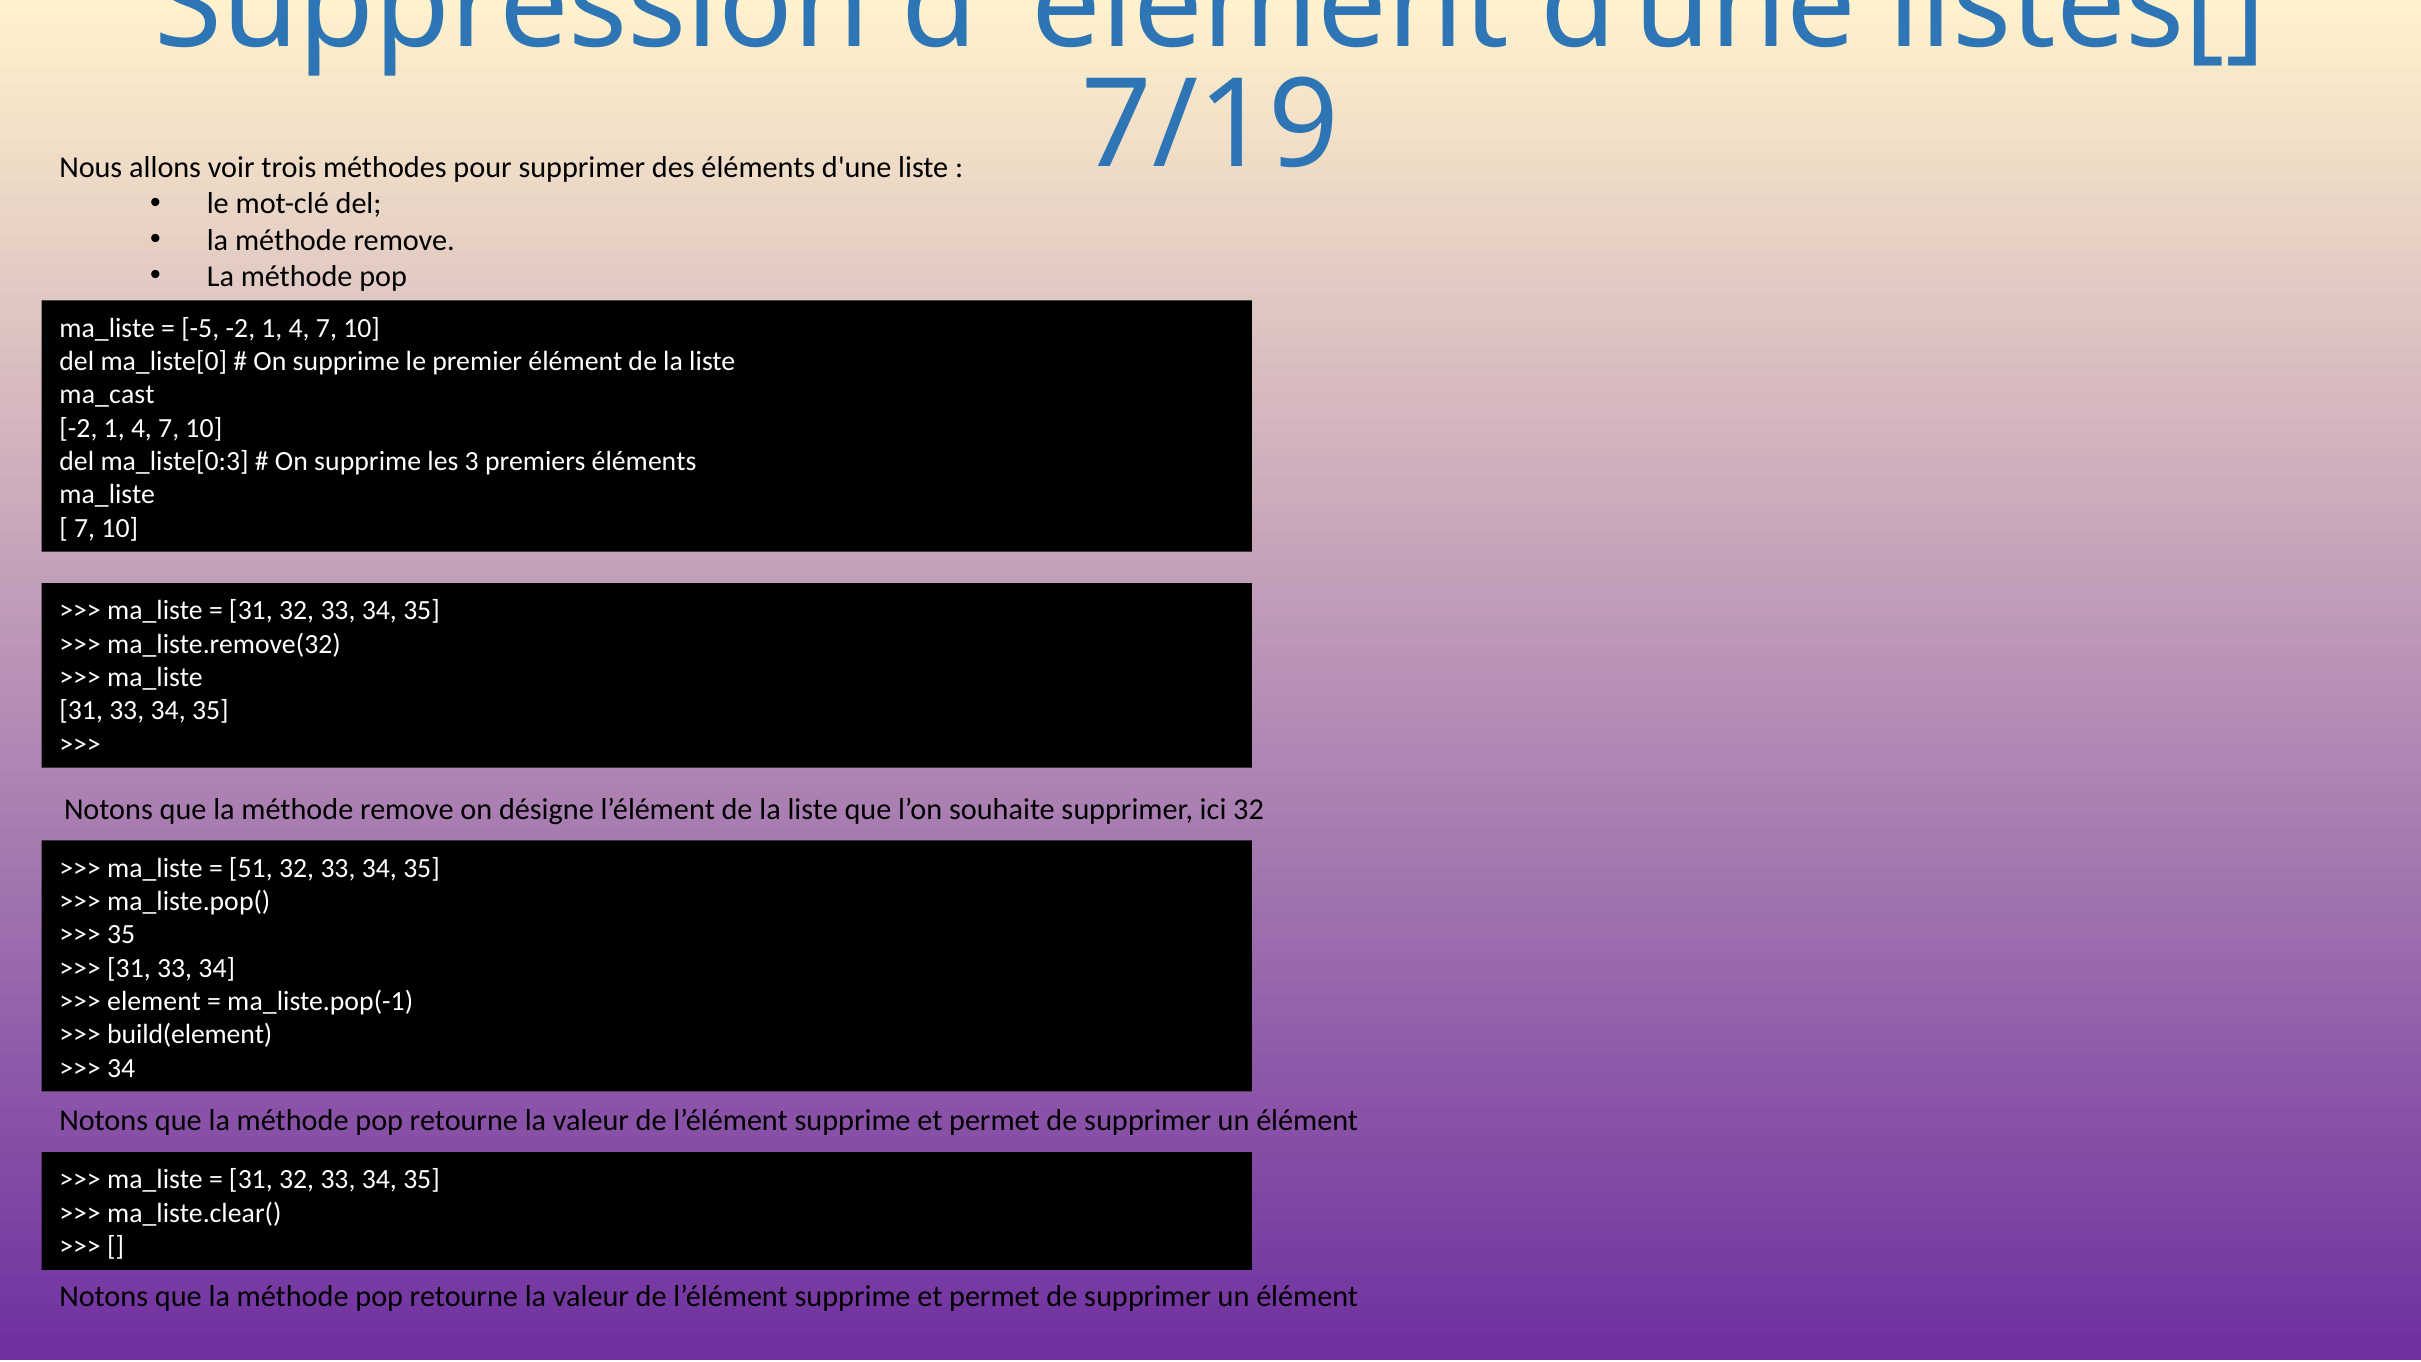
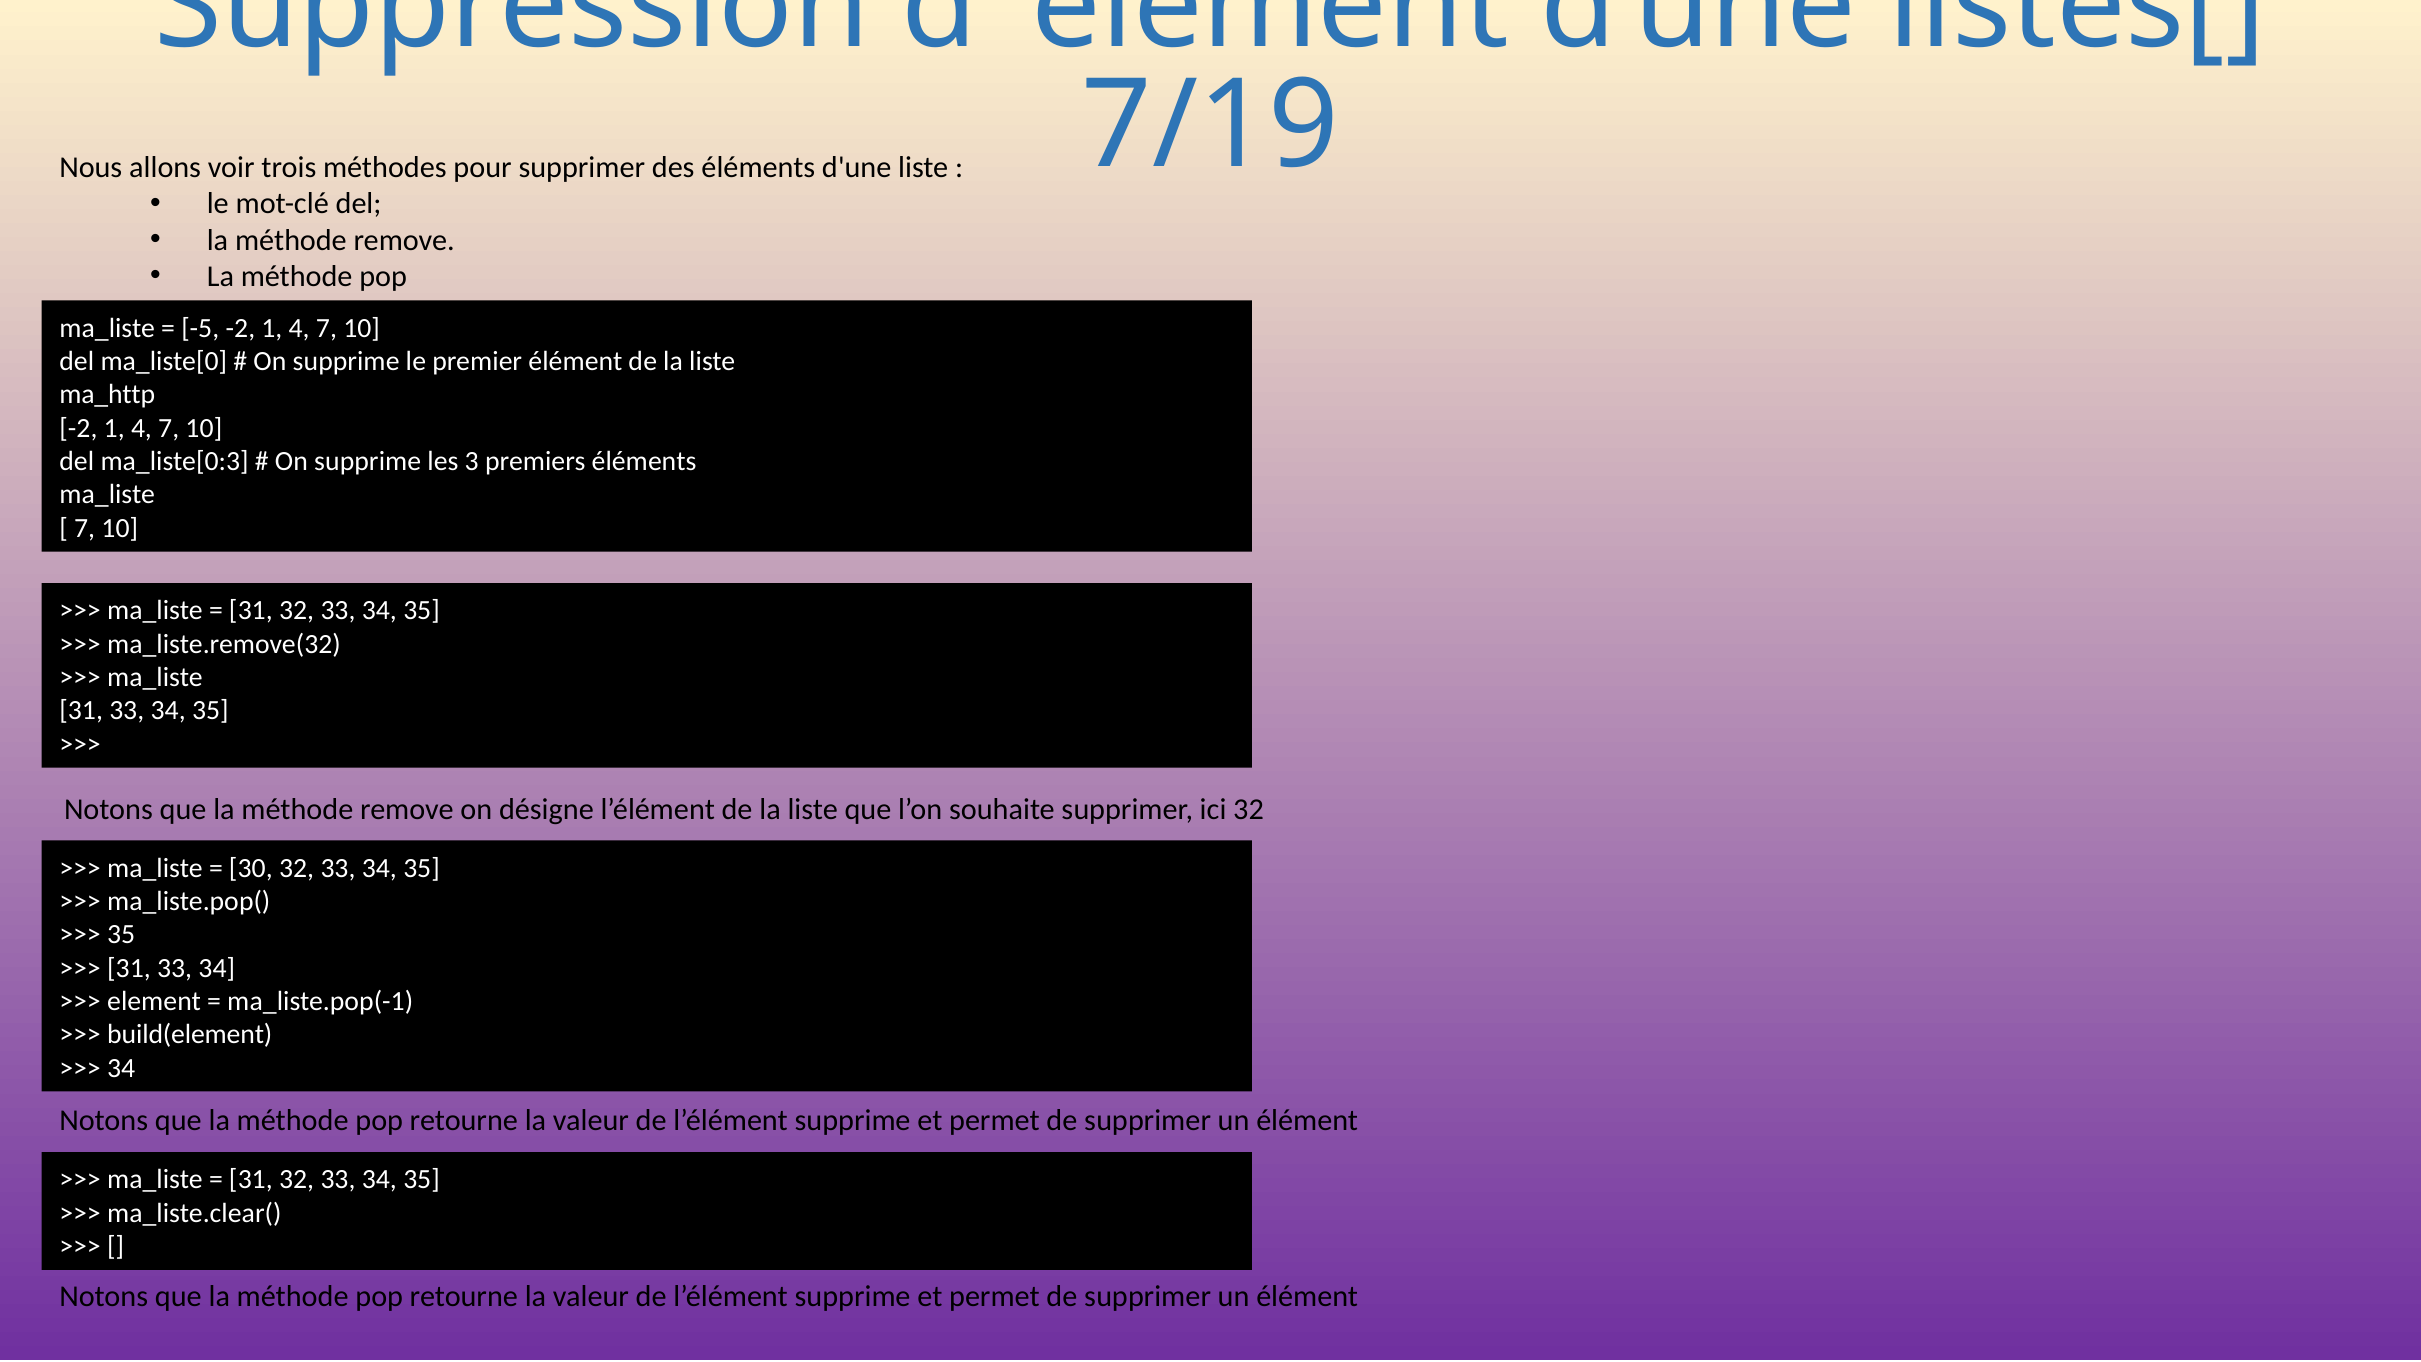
ma_cast: ma_cast -> ma_http (107, 395)
51: 51 -> 30 (251, 868)
